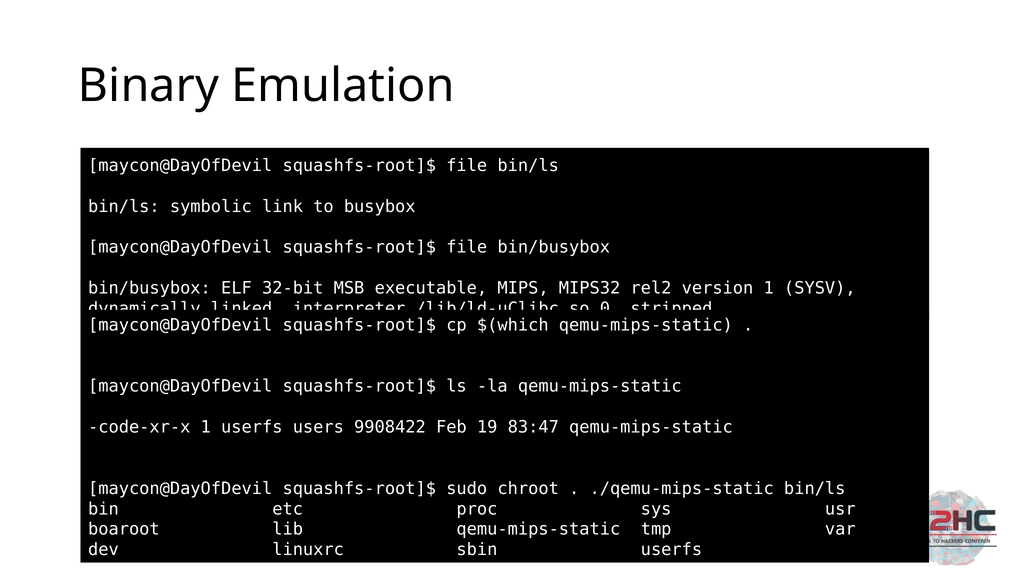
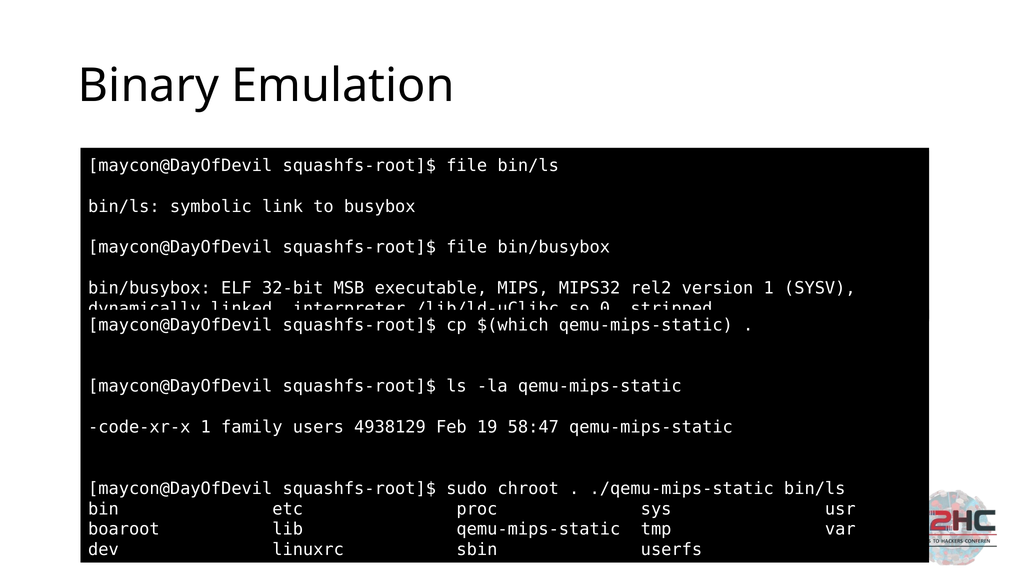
1 userfs: userfs -> family (252, 427)
9908422: 9908422 -> 4938129 (390, 427)
83:47: 83:47 -> 58:47 (533, 427)
